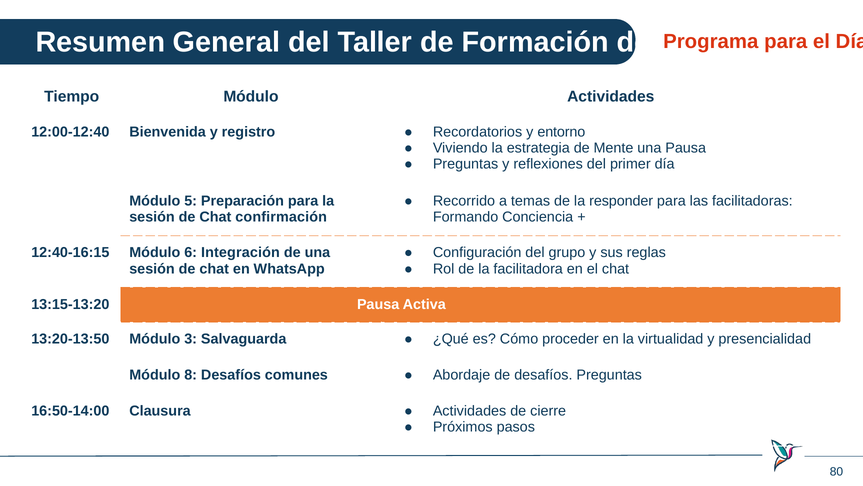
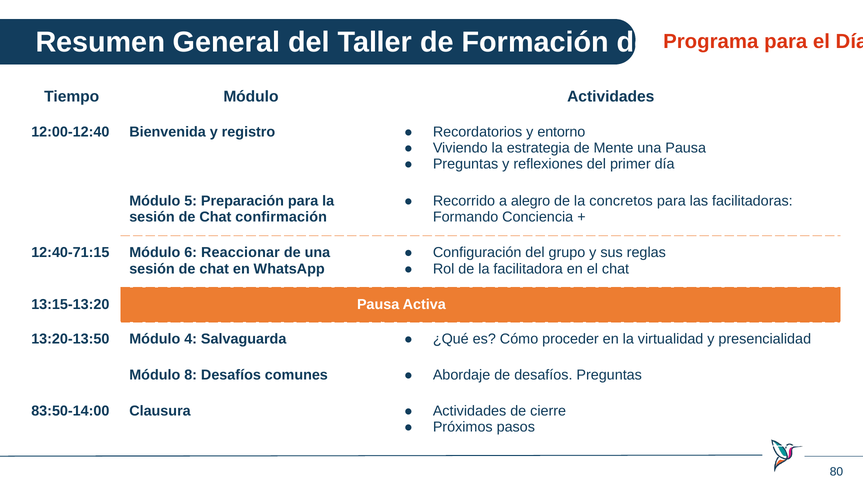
temas: temas -> alegro (531, 201)
responder: responder -> concretos (621, 201)
12:40-16:15: 12:40-16:15 -> 12:40-71:15 (70, 252)
Integración: Integración -> Reaccionar (240, 252)
3: 3 -> 4 (191, 339)
16:50-14:00: 16:50-14:00 -> 83:50-14:00 (70, 411)
